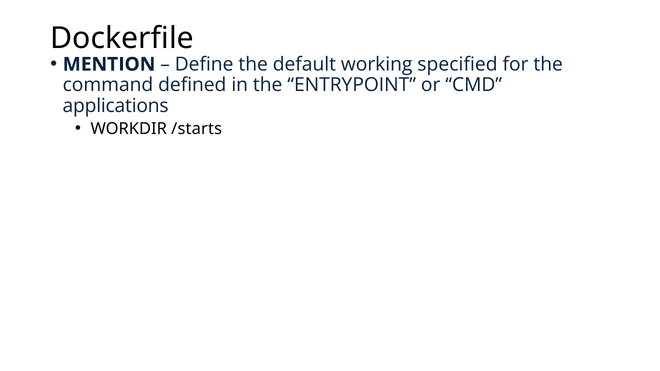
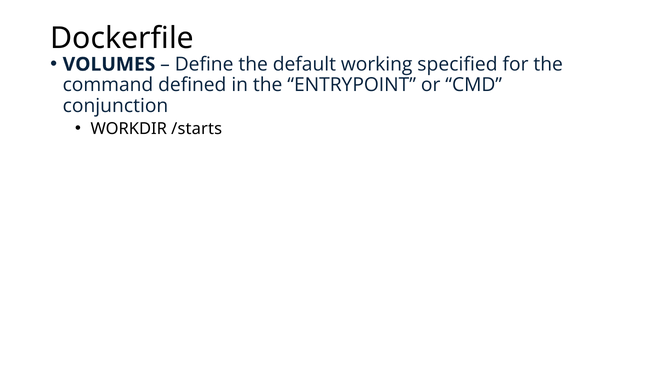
MENTION: MENTION -> VOLUMES (109, 64)
applications: applications -> conjunction (115, 106)
